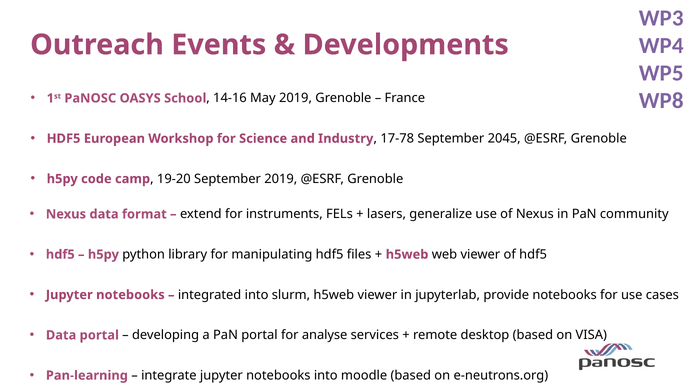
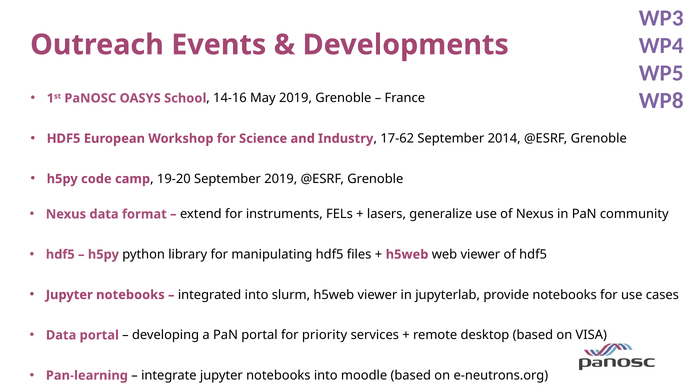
17-78: 17-78 -> 17-62 (397, 138)
2045: 2045 -> 2014 (504, 138)
analyse: analyse -> priority (325, 335)
